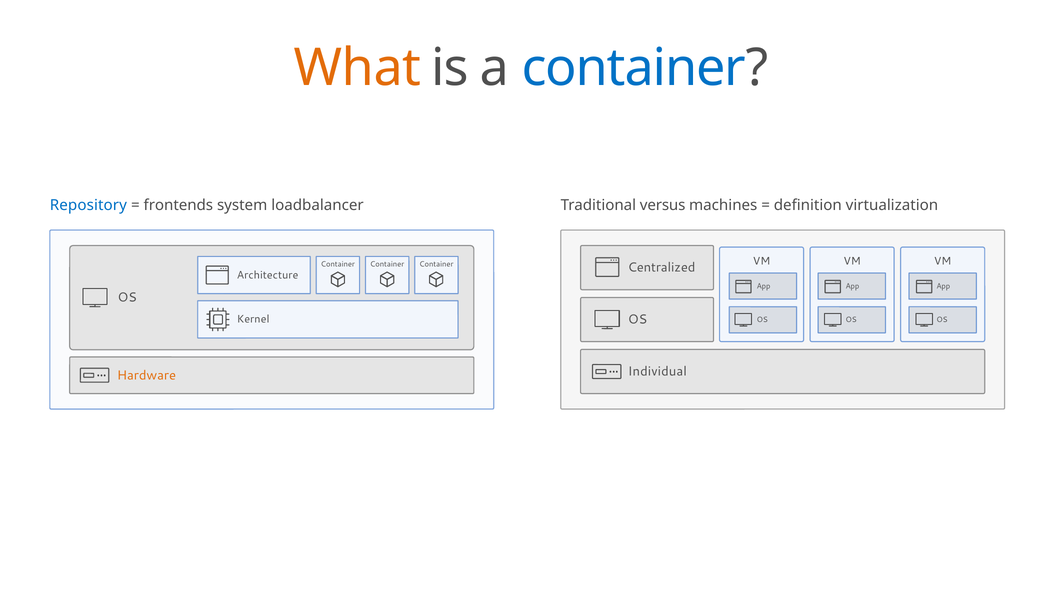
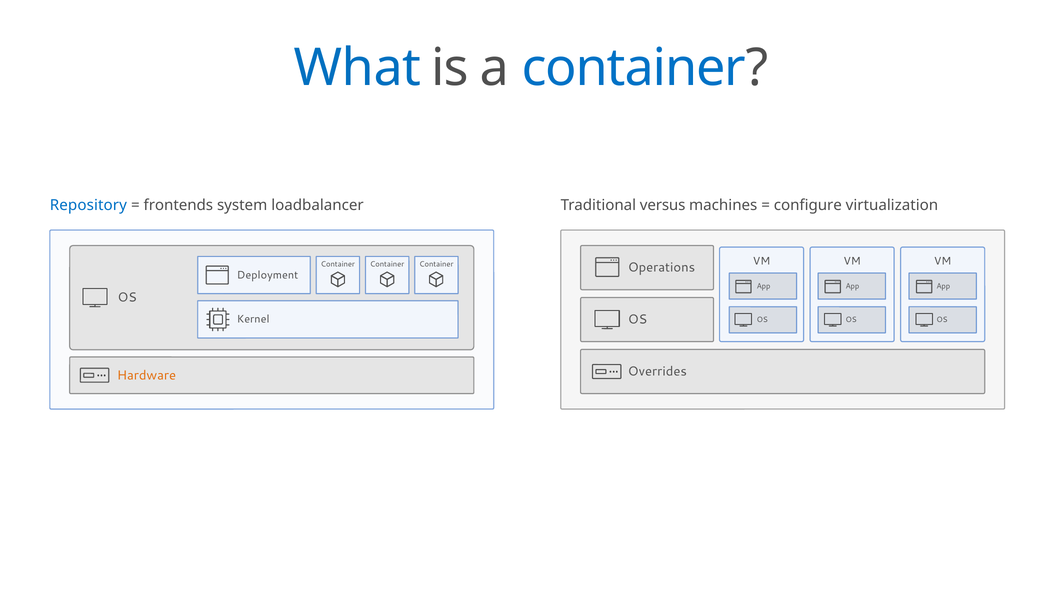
What colour: orange -> blue (358, 68)
definition: definition -> configure (808, 205)
Centralized: Centralized -> Operations (661, 267)
Architecture: Architecture -> Deployment (268, 275)
Individual: Individual -> Overrides (657, 371)
